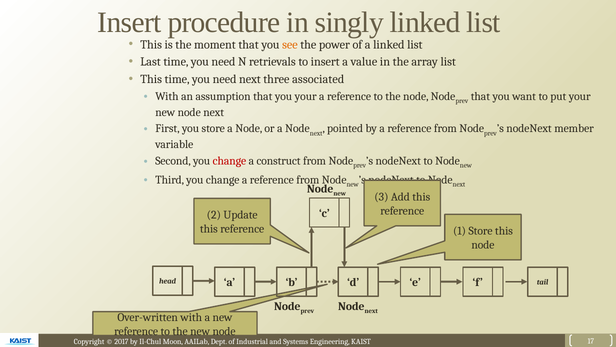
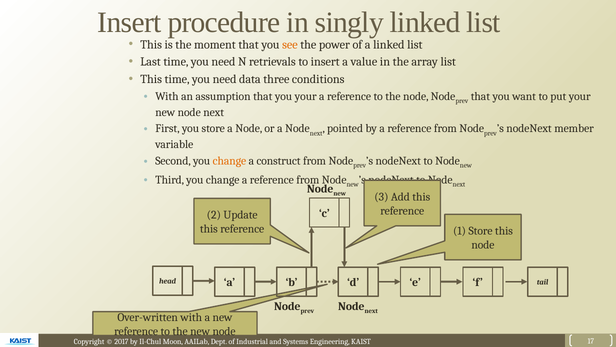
need next: next -> data (250, 79)
associated: associated -> conditions (318, 79)
change colour: red -> orange (229, 161)
